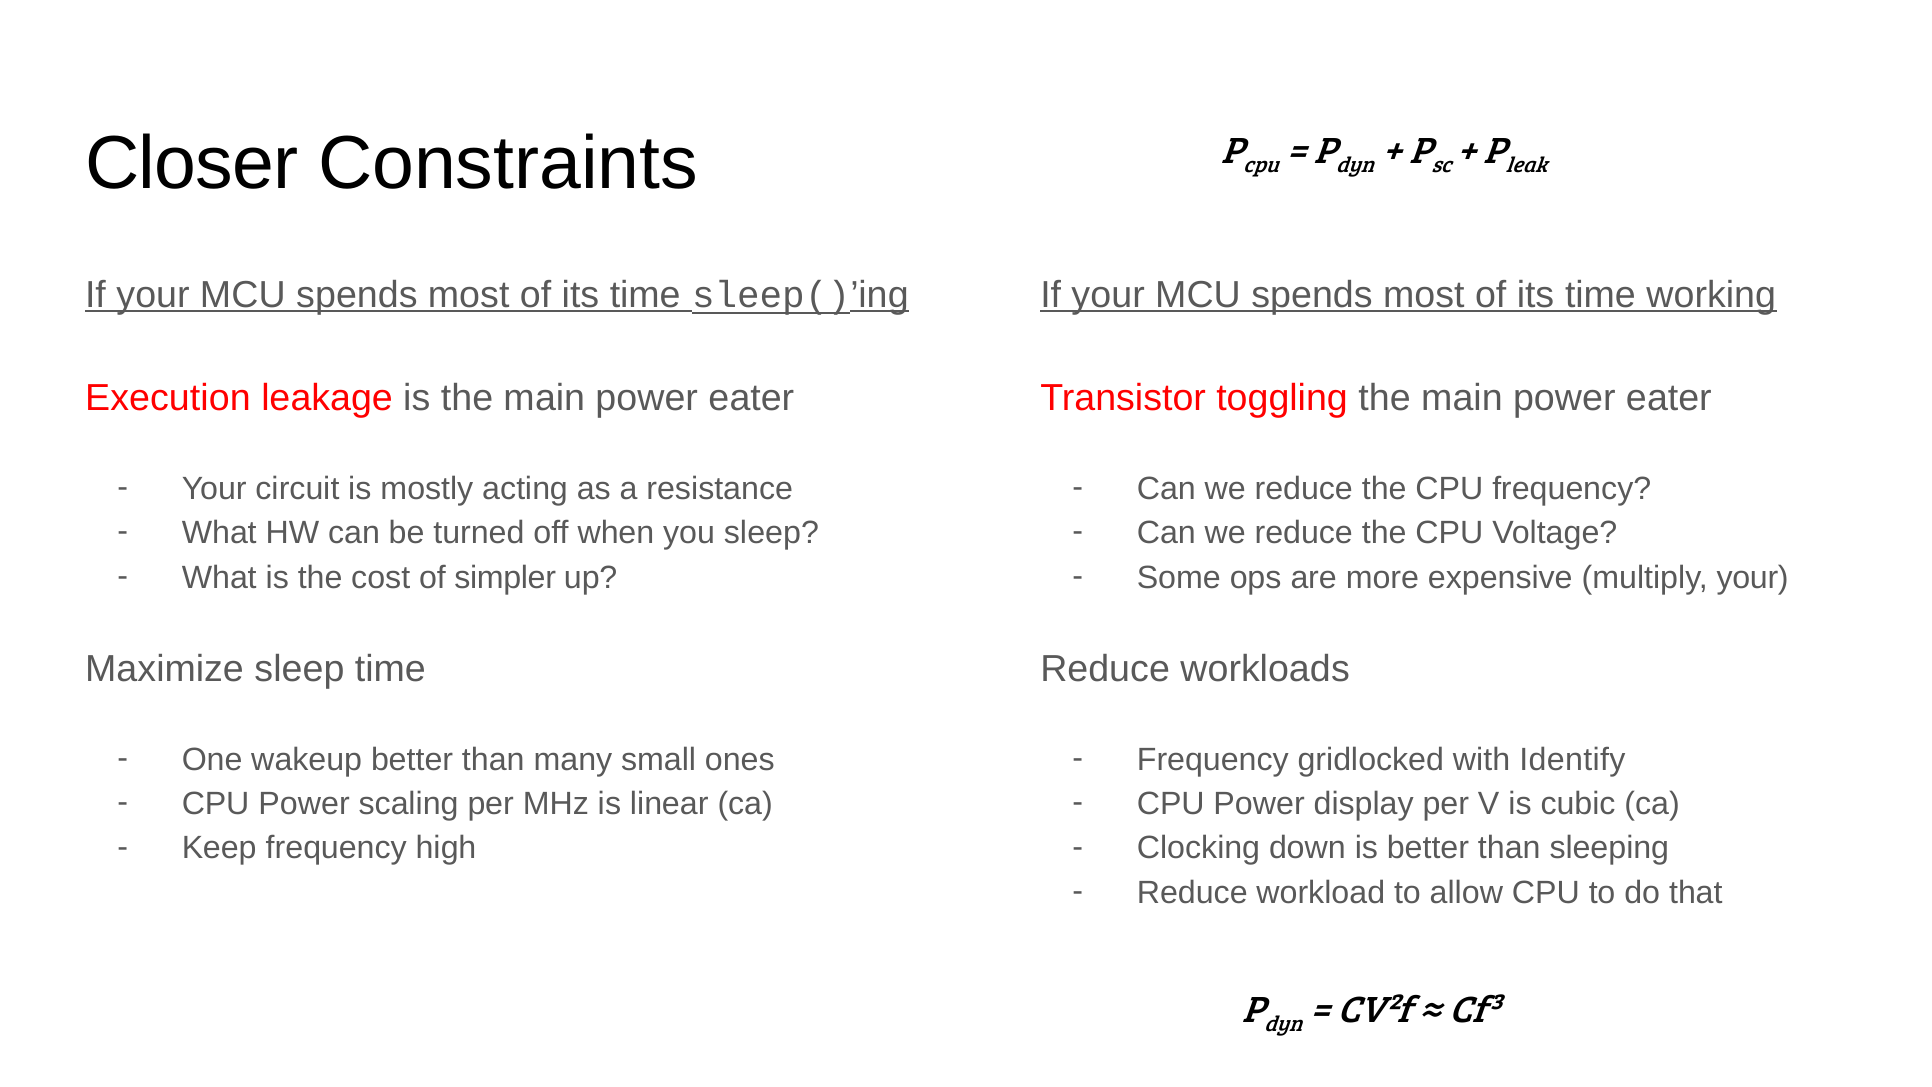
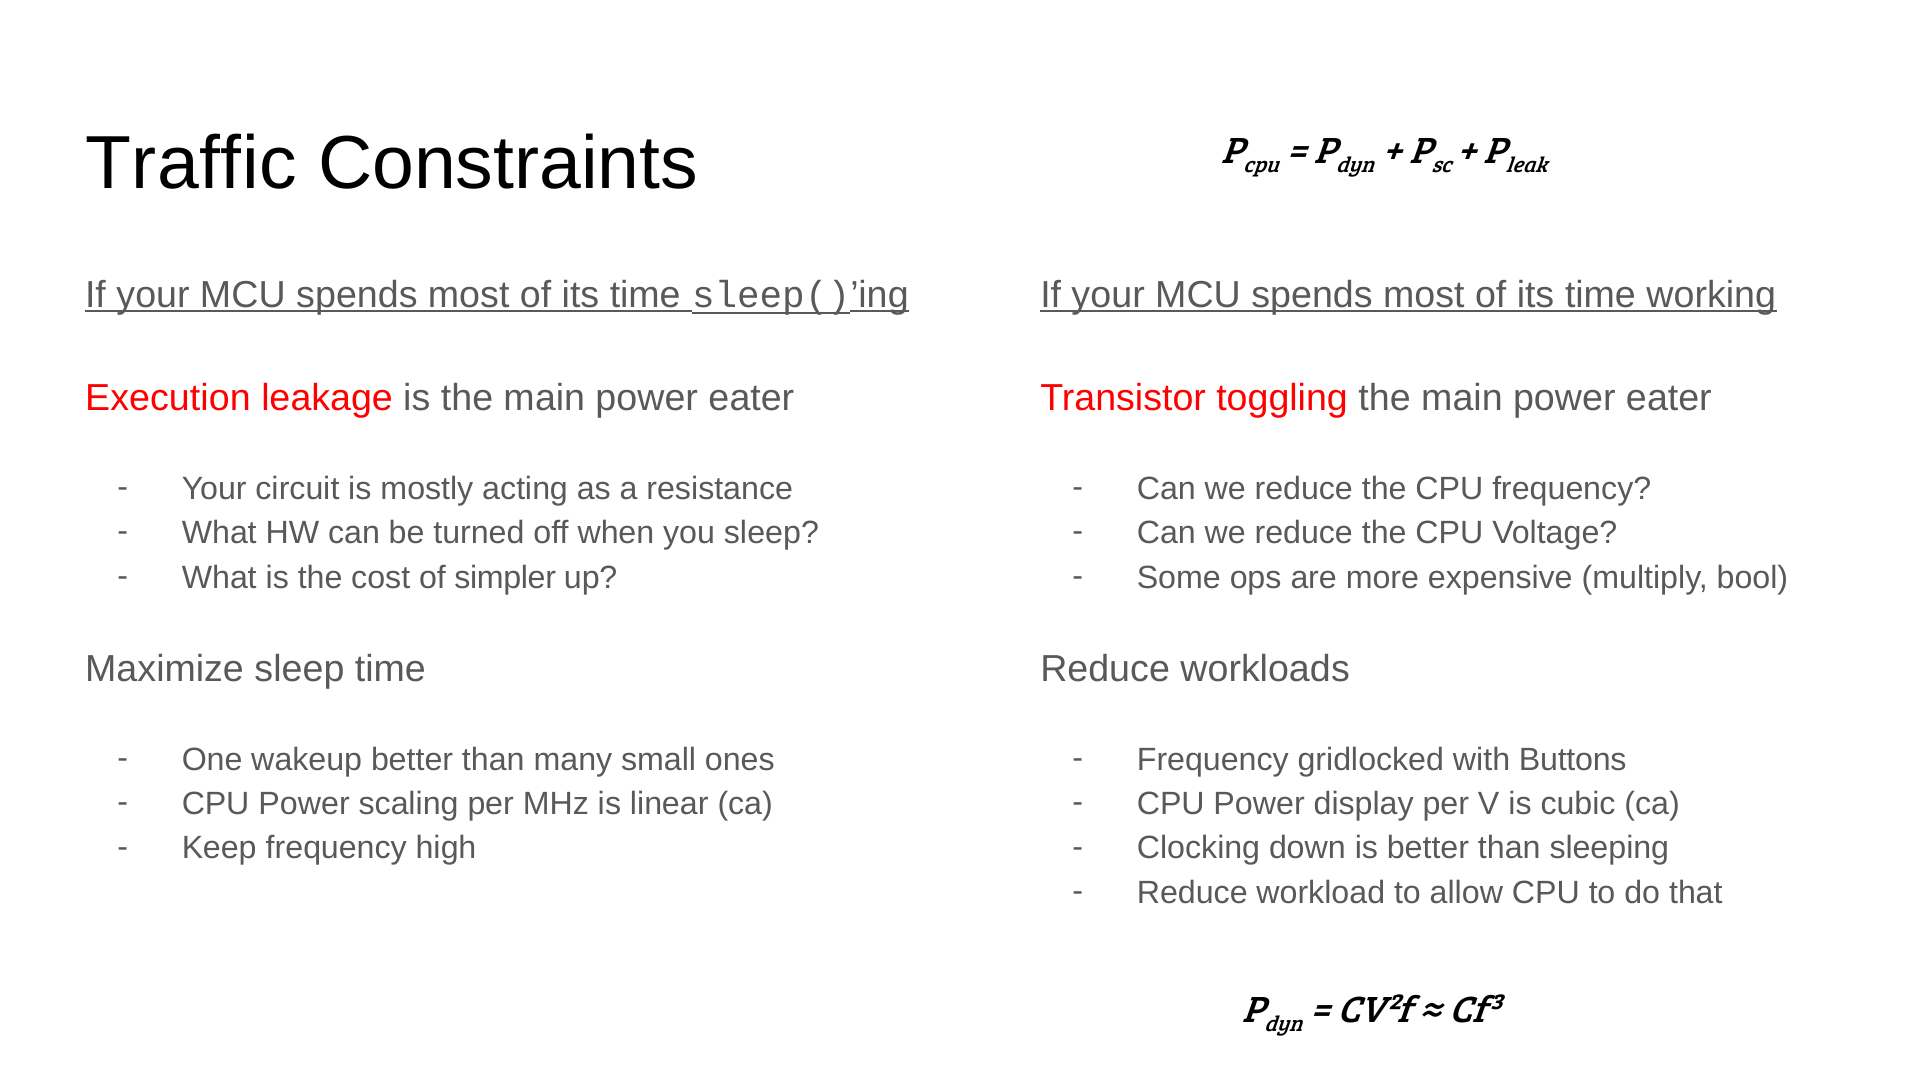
Closer: Closer -> Traffic (191, 164)
multiply your: your -> bool (1752, 577)
Identify: Identify -> Buttons (1573, 759)
